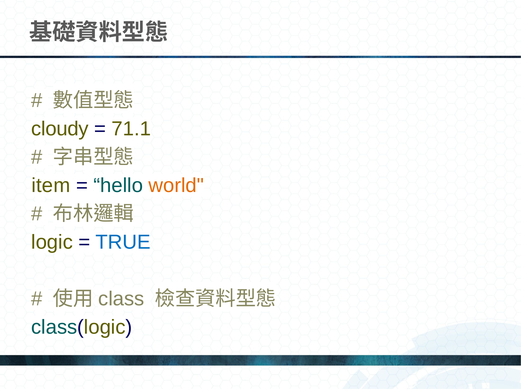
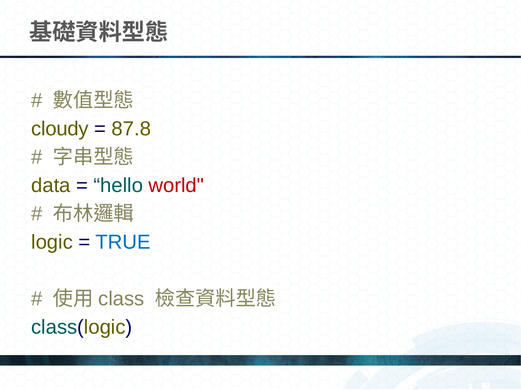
71.1: 71.1 -> 87.8 (131, 129)
item: item -> data (51, 186)
world colour: orange -> red (176, 186)
